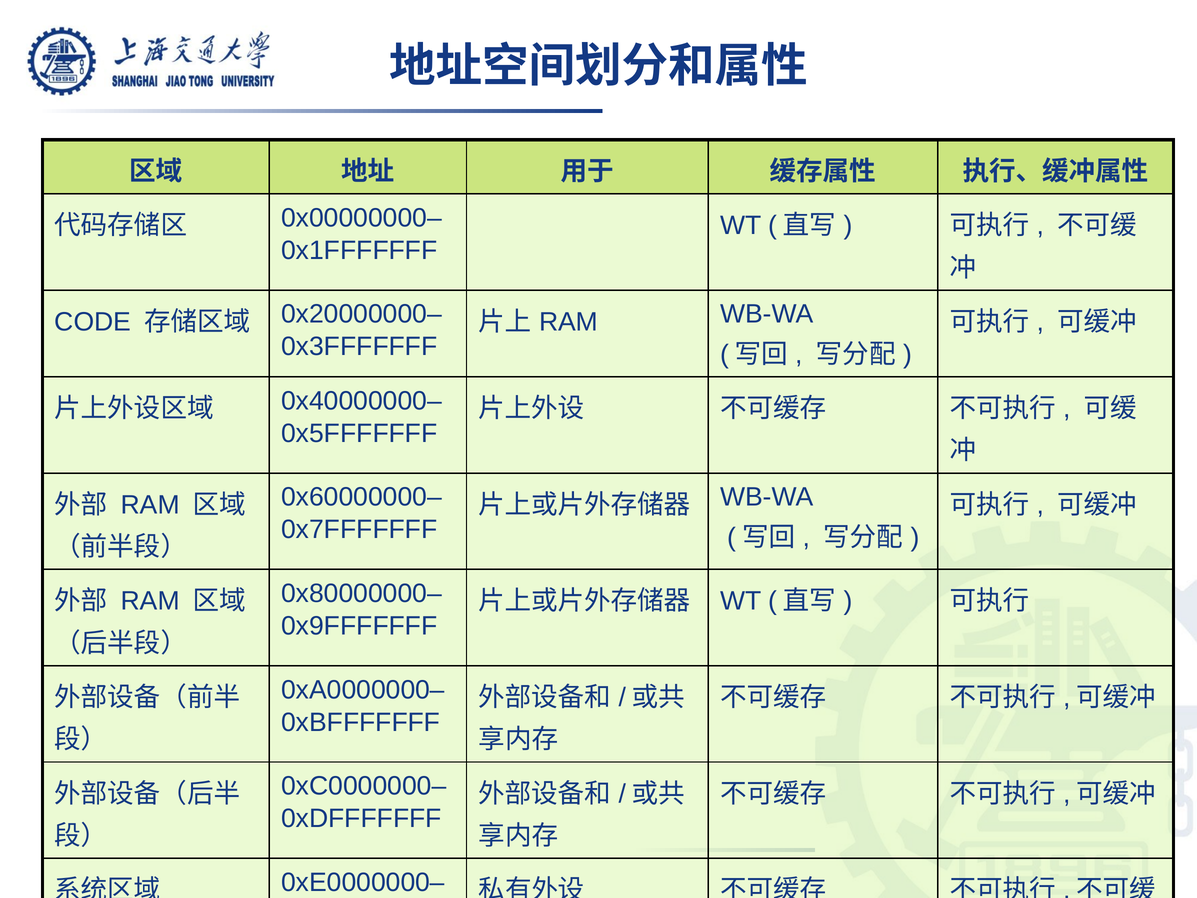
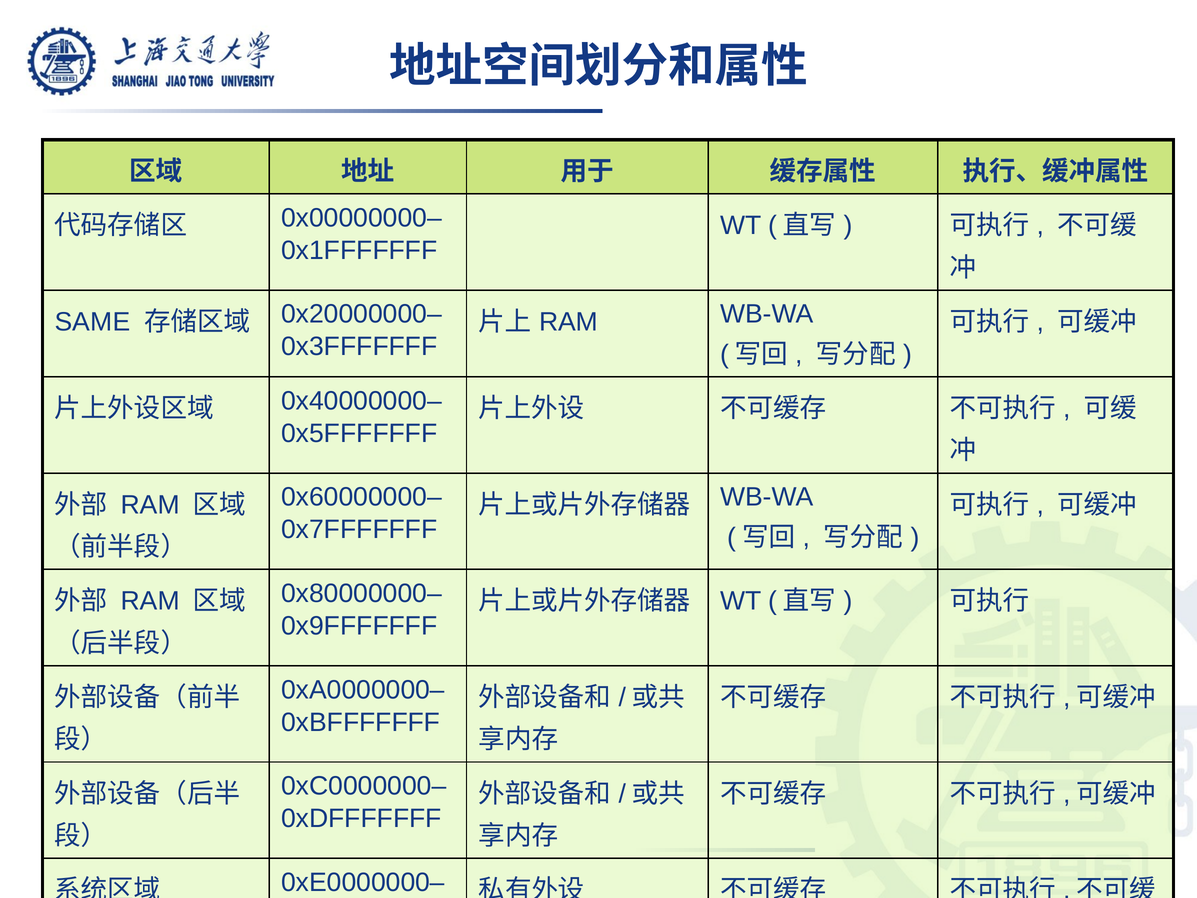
CODE: CODE -> SAME (93, 322)
